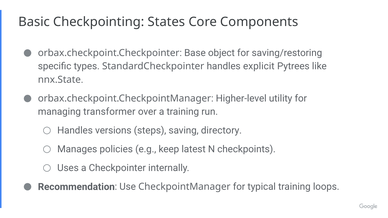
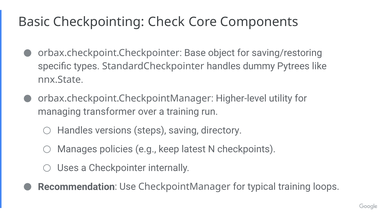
States: States -> Check (166, 22)
explicit: explicit -> dummy (259, 66)
